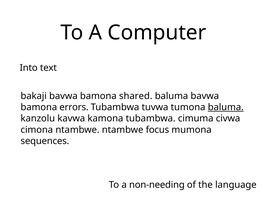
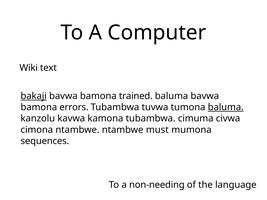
Into: Into -> Wiki (29, 68)
bakaji underline: none -> present (34, 96)
shared: shared -> trained (136, 96)
focus: focus -> must (157, 130)
